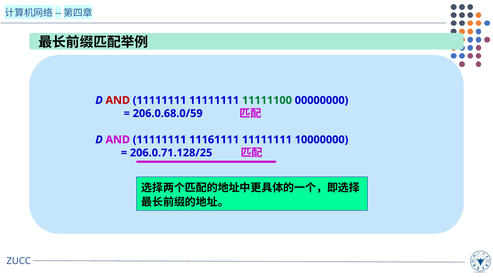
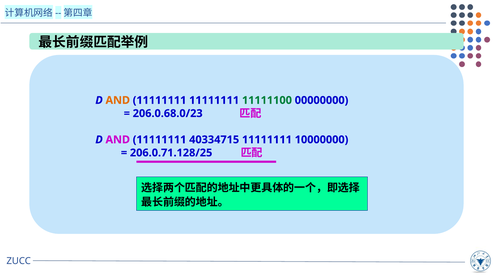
AND colour: red -> orange (118, 100)
206.0.68.0/59: 206.0.68.0/59 -> 206.0.68.0/23 (168, 114)
11161111: 11161111 -> 40334715 (214, 140)
